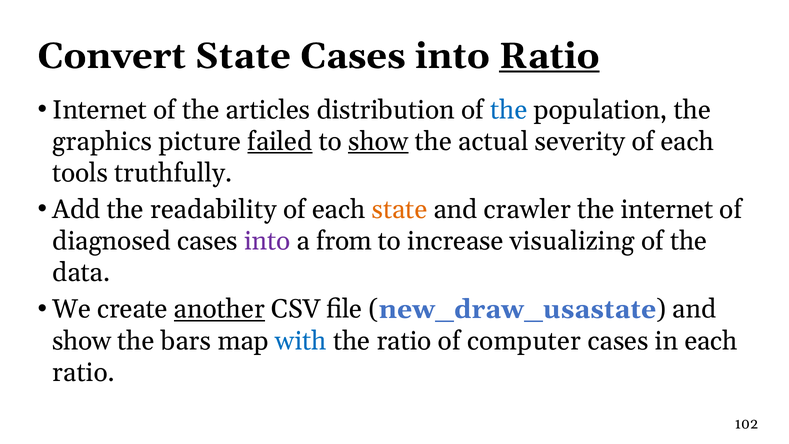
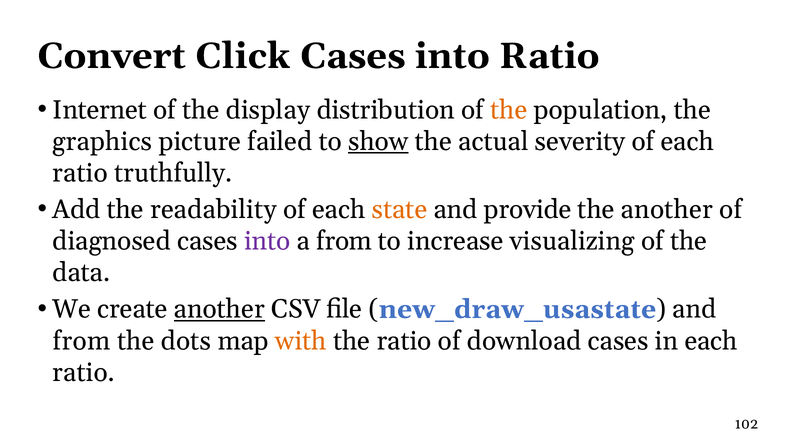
Convert State: State -> Click (243, 56)
Ratio underline: present -> none (549, 56)
articles: articles -> display (268, 110)
the colour: blue -> orange (509, 110)
failed underline: present -> none (280, 141)
tools: tools -> ratio (80, 173)
crawler: crawler -> provide (528, 210)
the internet: internet -> another (667, 210)
show: show -> from (82, 341)
bars: bars -> dots (186, 341)
with colour: blue -> orange (301, 341)
computer: computer -> download (524, 341)
